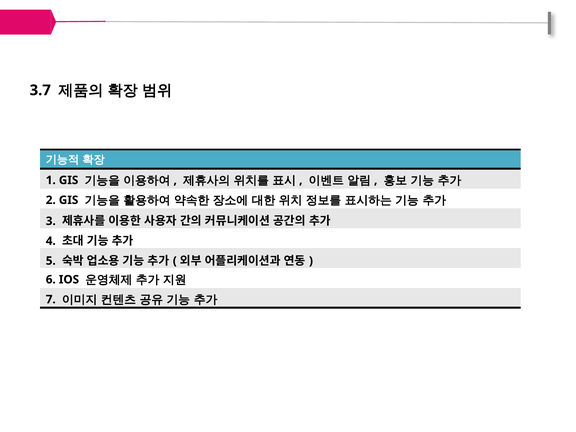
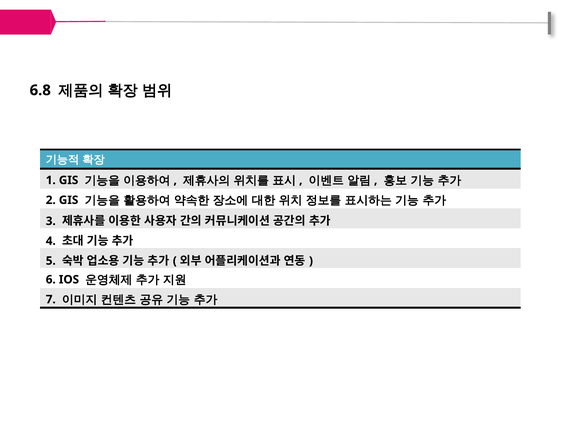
3.7: 3.7 -> 6.8 (40, 90)
